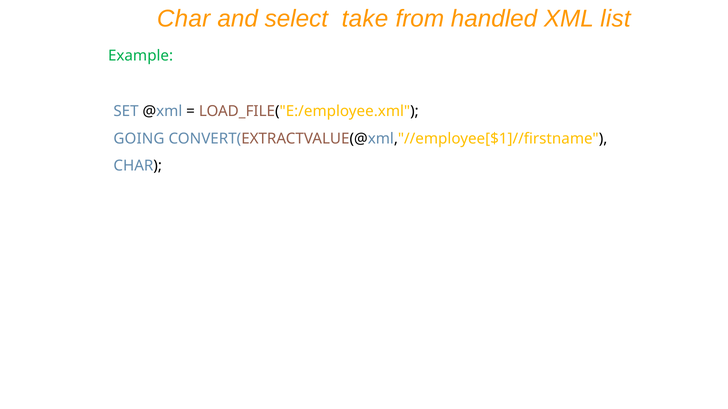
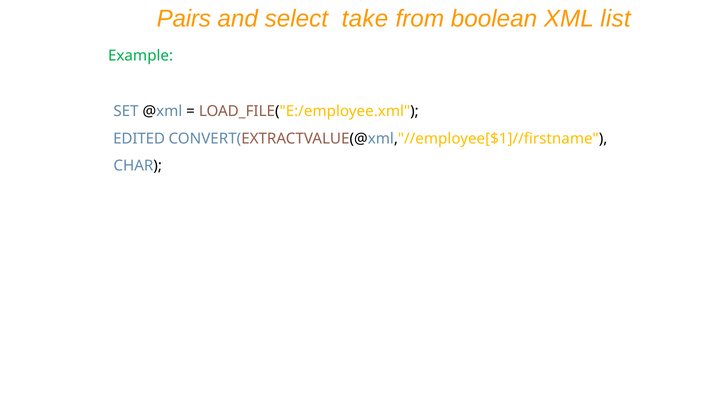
Char: Char -> Pairs (184, 19)
handled: handled -> boolean (494, 19)
GOING: GOING -> EDITED (139, 139)
